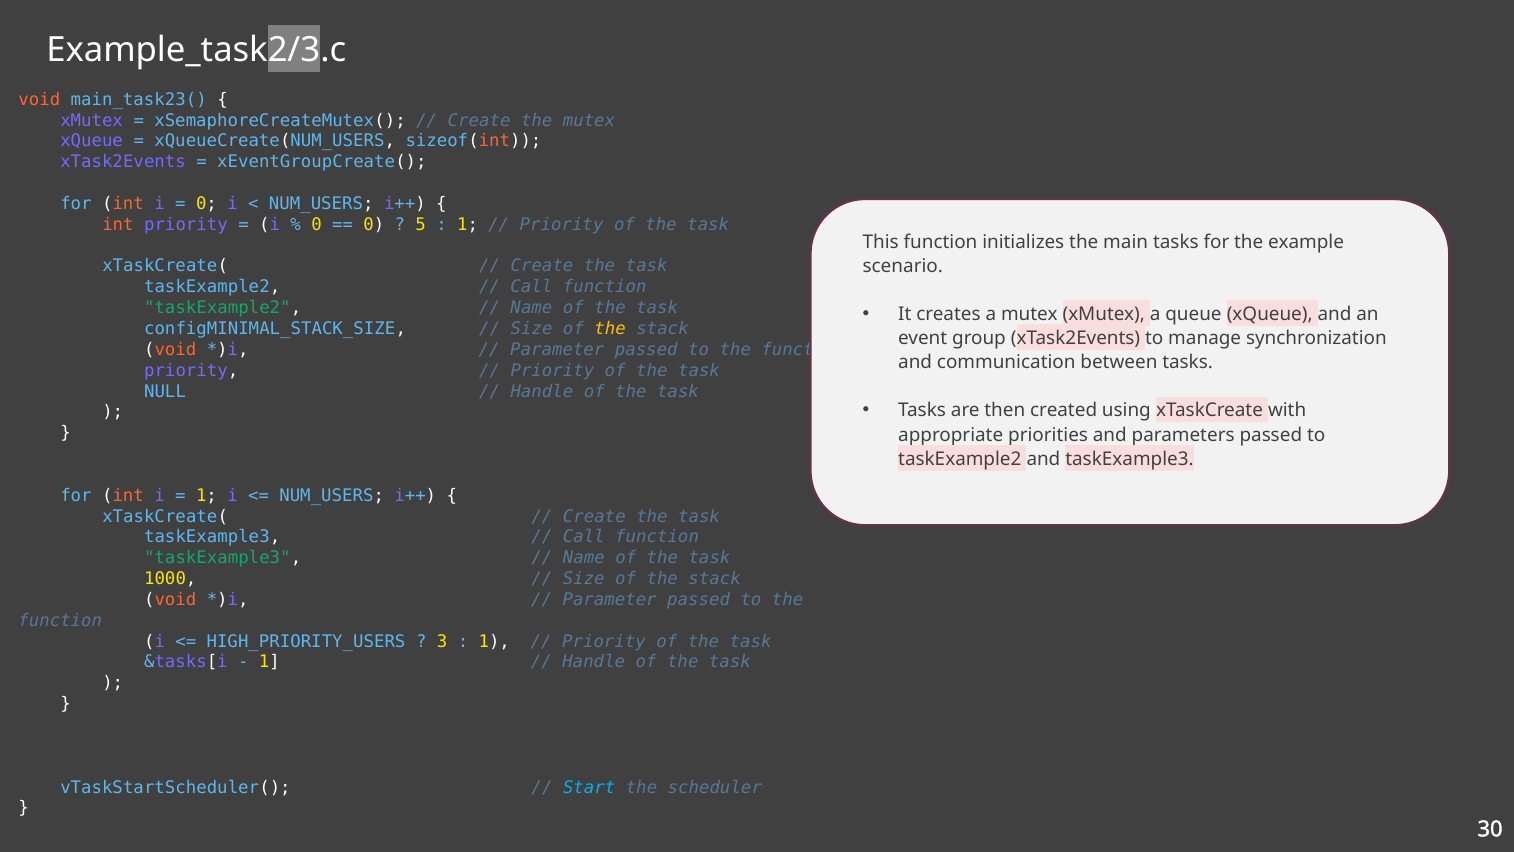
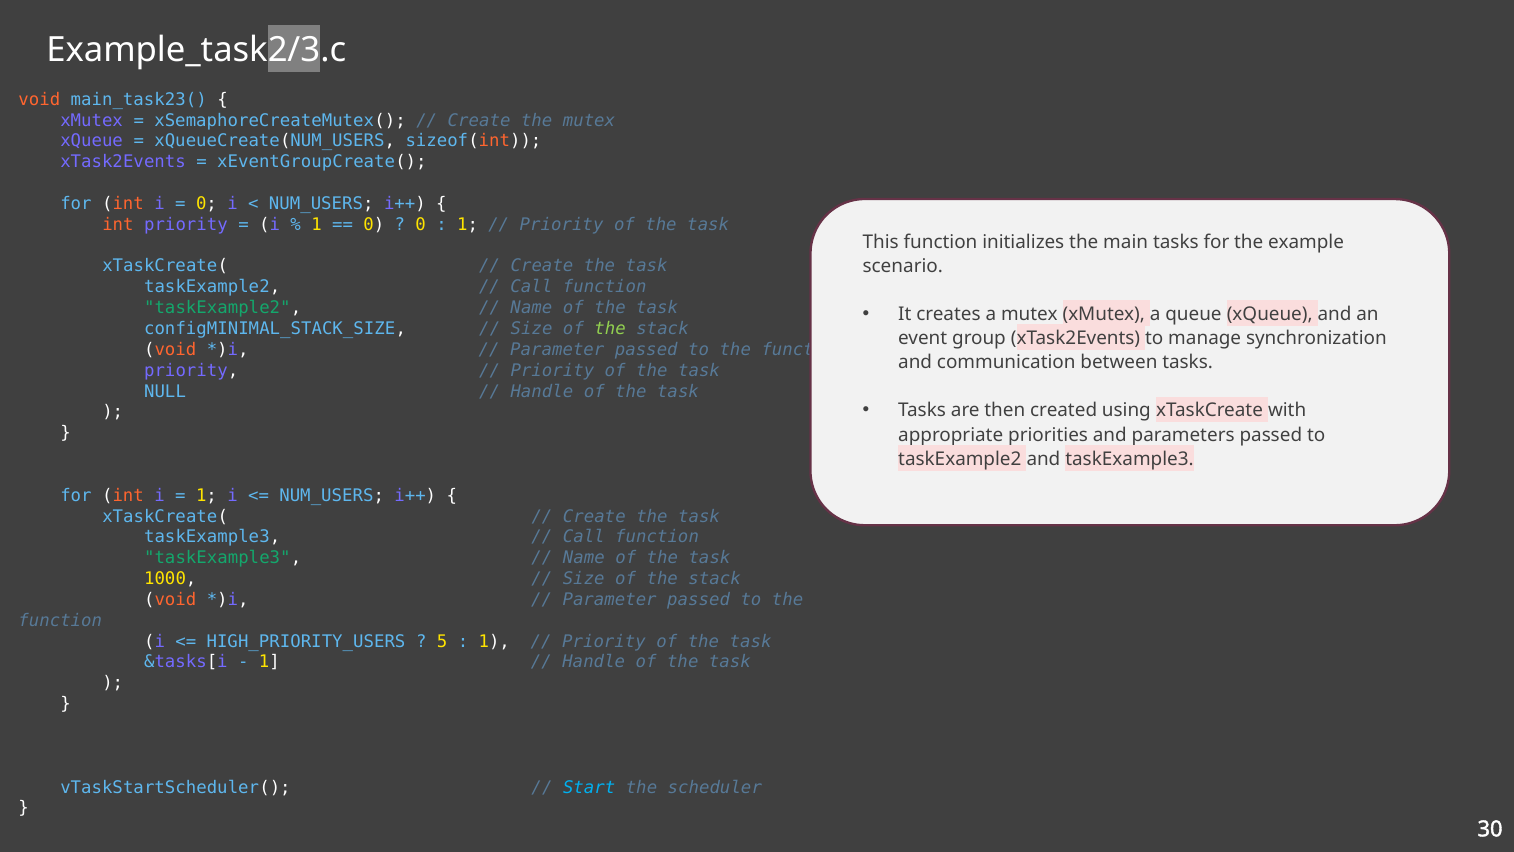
0: 0 -> 1 (316, 224)
5: 5 -> 0 (421, 224)
the colour: yellow -> light green (610, 329)
3: 3 -> 5 (442, 641)
